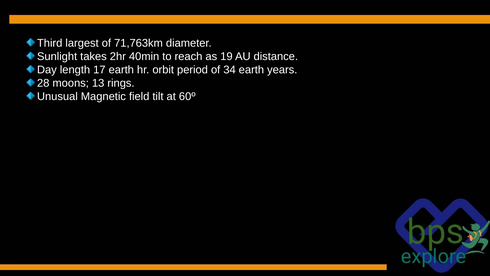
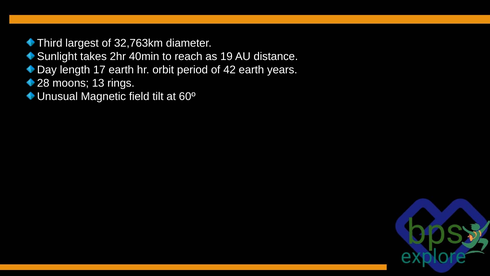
71,763km: 71,763km -> 32,763km (139, 43)
34: 34 -> 42 (230, 70)
